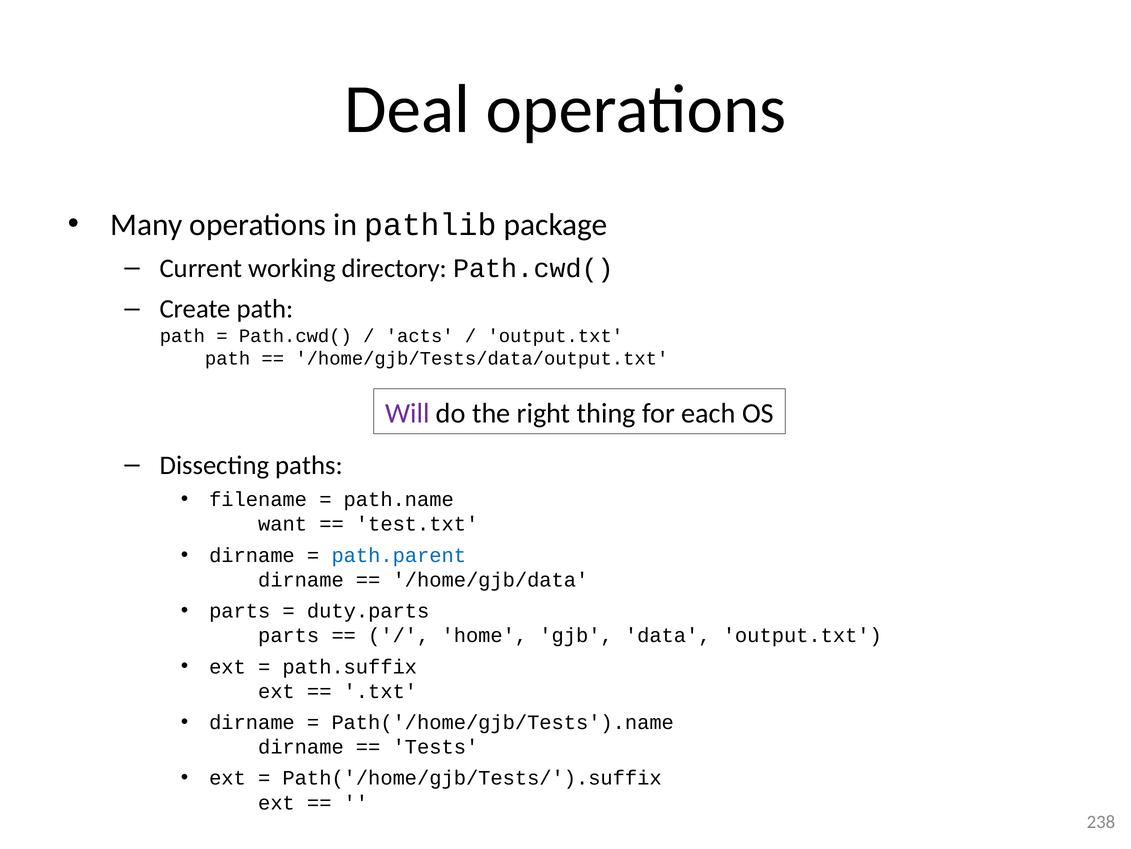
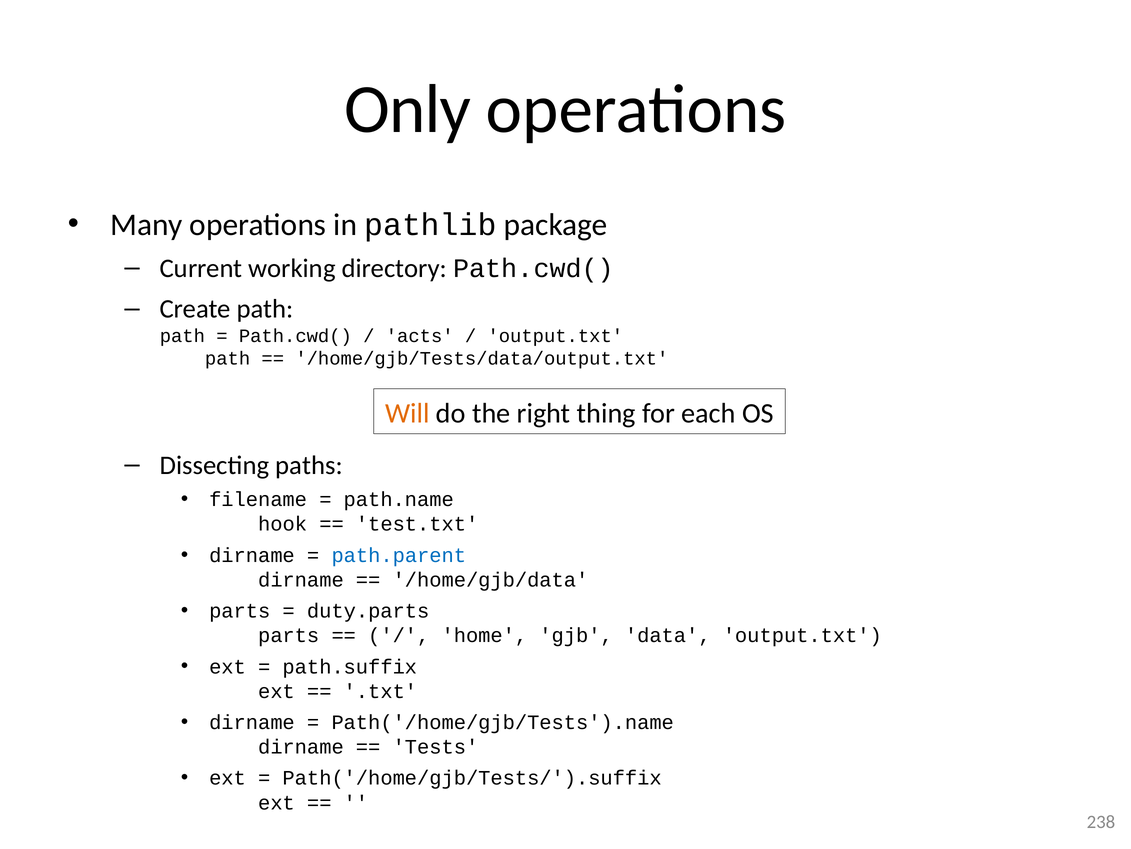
Deal: Deal -> Only (408, 109)
Will colour: purple -> orange (407, 413)
want: want -> hook (283, 524)
